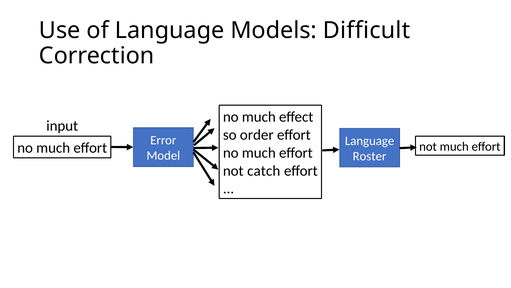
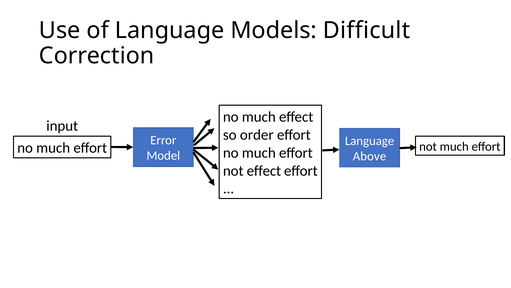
Roster: Roster -> Above (369, 156)
not catch: catch -> effect (264, 170)
